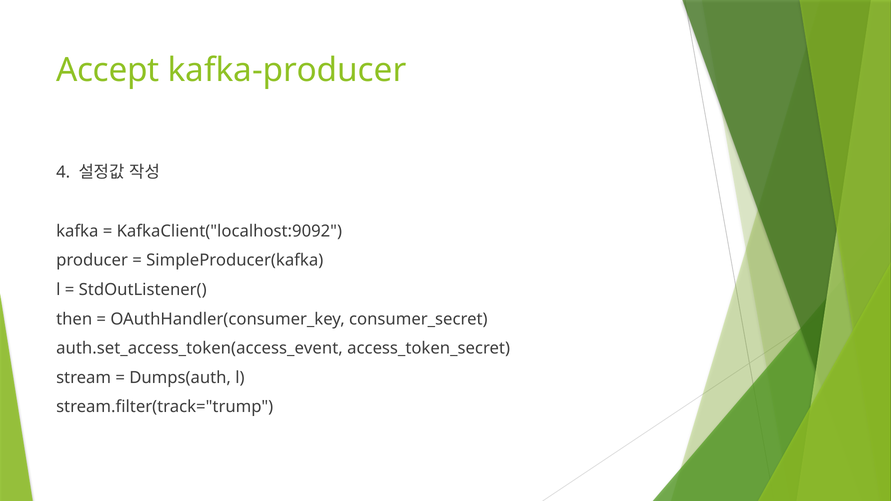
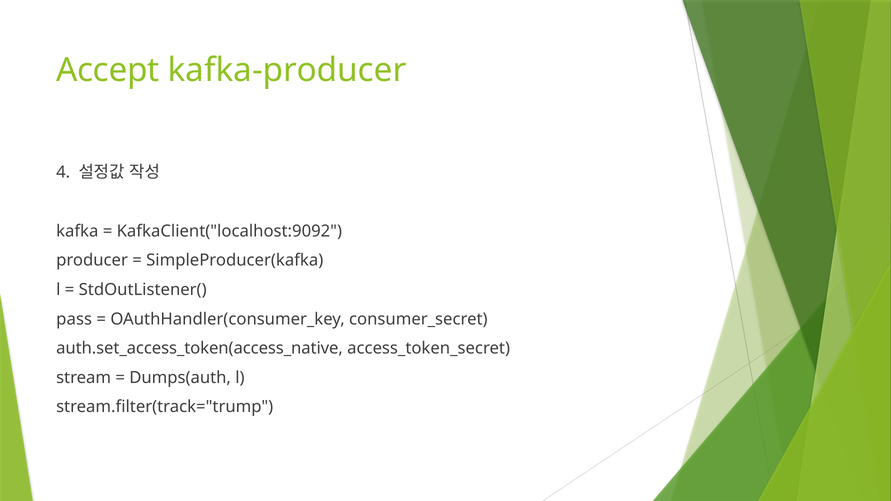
then: then -> pass (74, 319)
auth.set_access_token(access_event: auth.set_access_token(access_event -> auth.set_access_token(access_native (200, 348)
